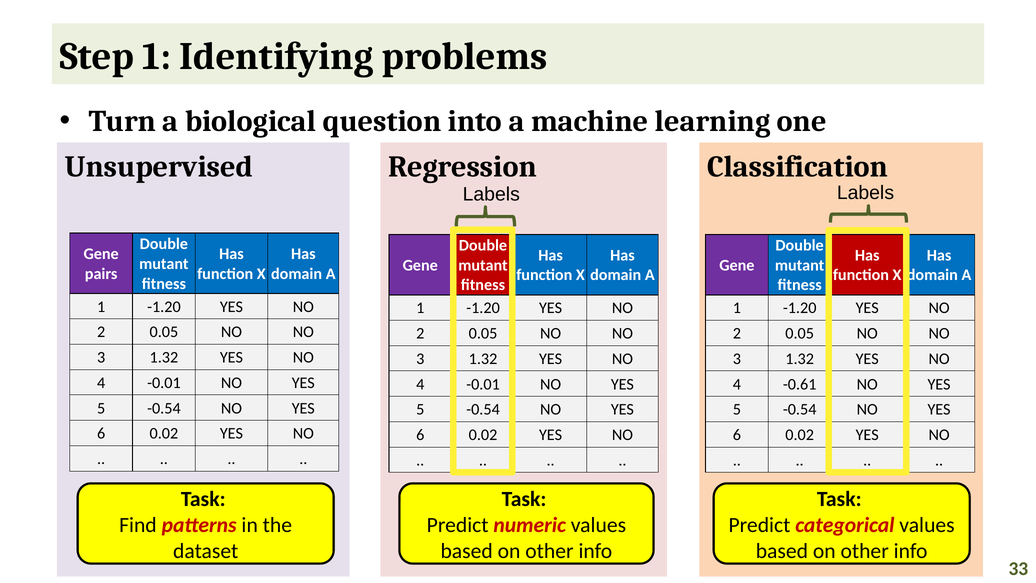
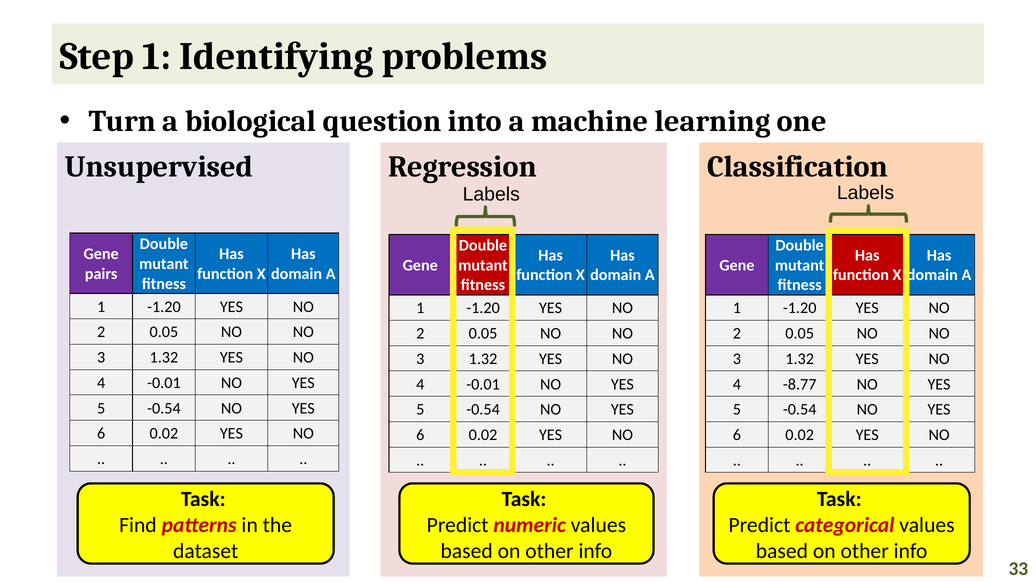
-0.61: -0.61 -> -8.77 (800, 384)
